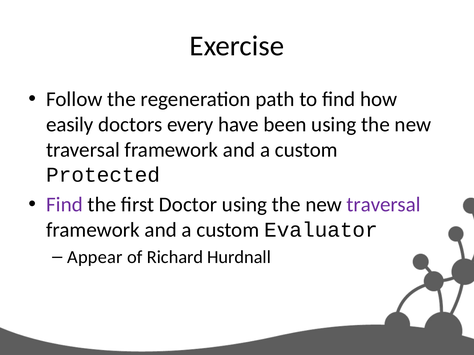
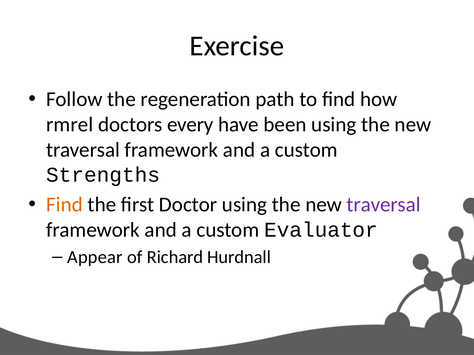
easily: easily -> rmrel (70, 125)
Protected: Protected -> Strengths (103, 175)
Find colour: purple -> orange (65, 205)
